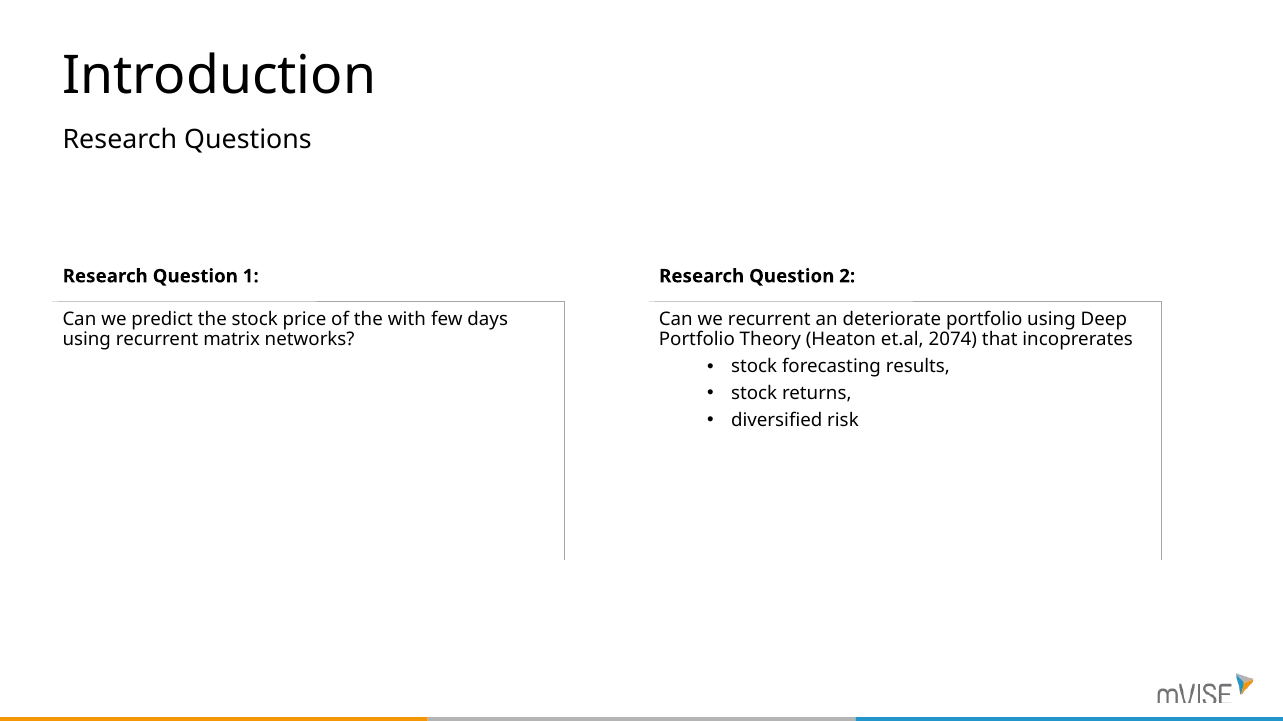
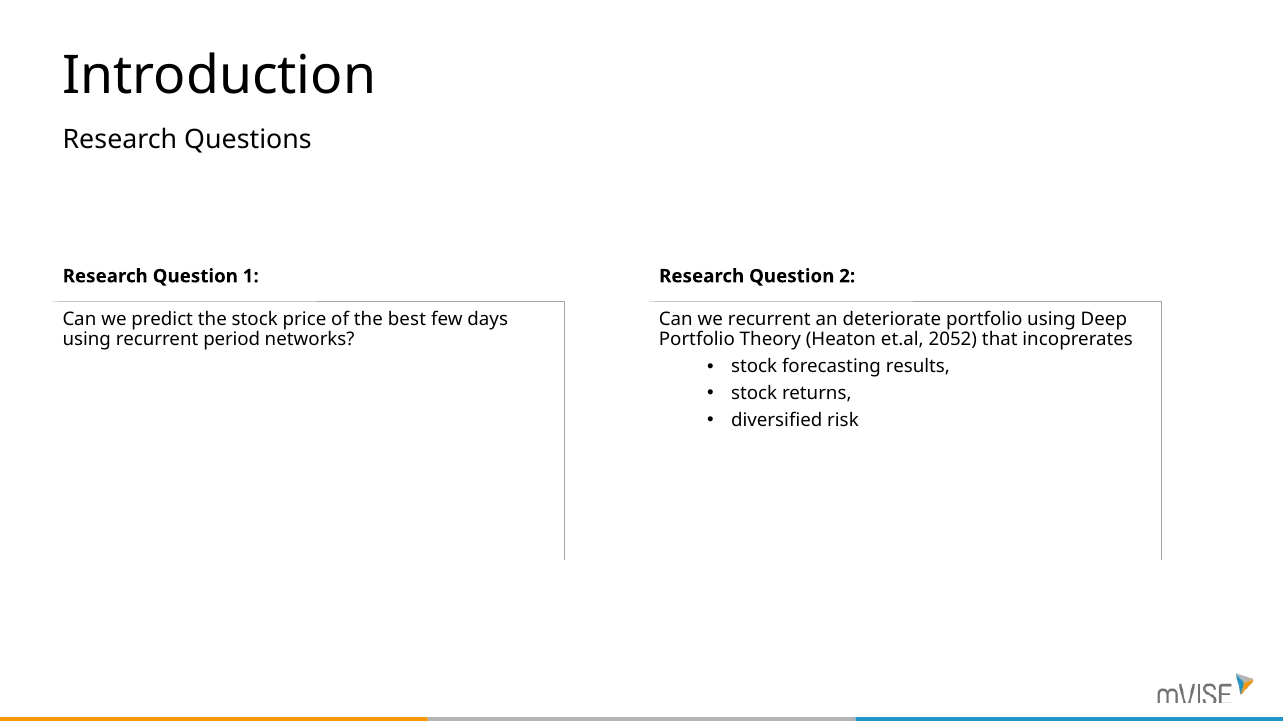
with: with -> best (407, 320)
matrix: matrix -> period (232, 340)
2074: 2074 -> 2052 (953, 340)
